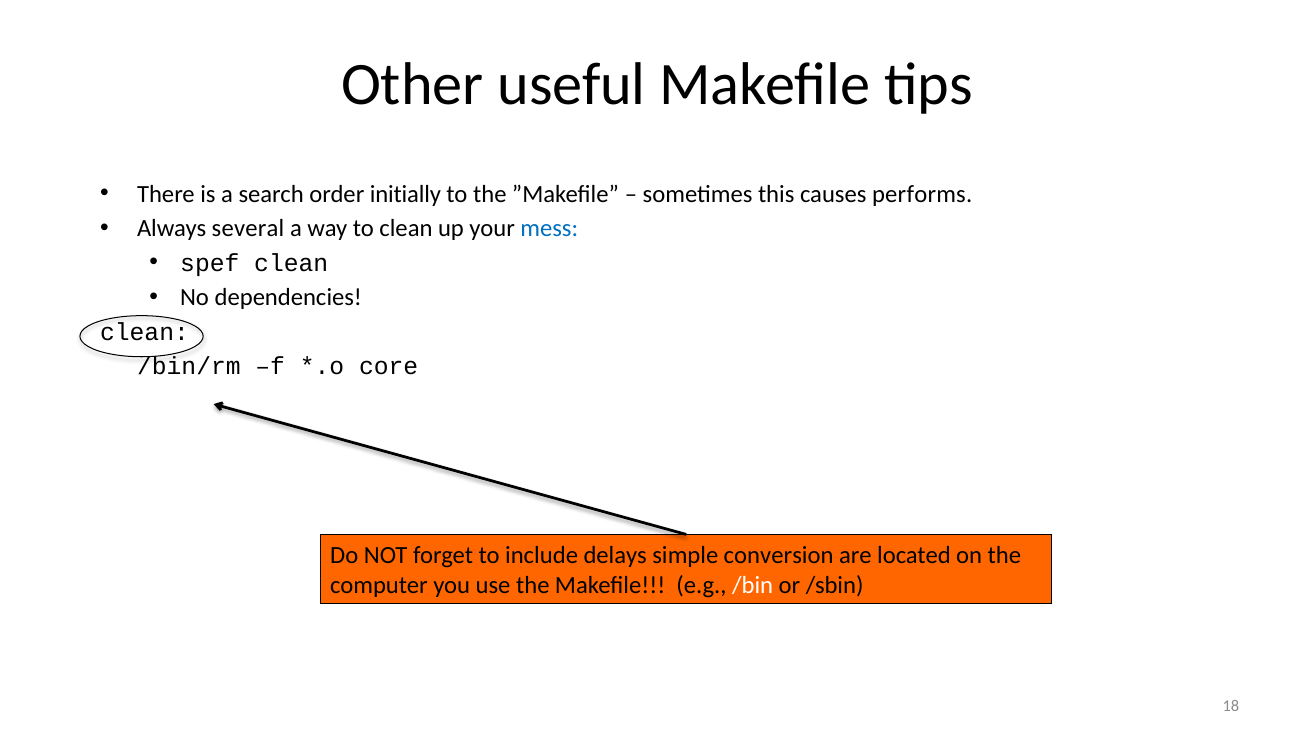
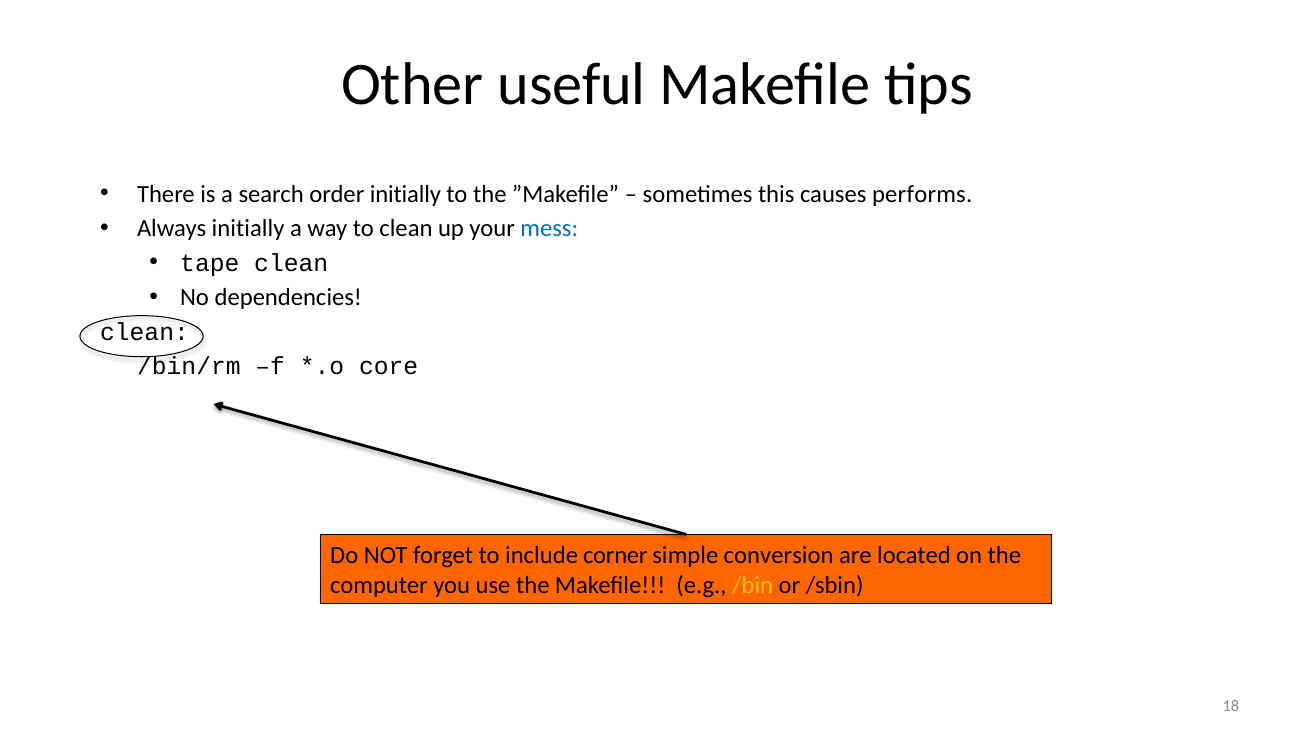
Always several: several -> initially (248, 228)
spef: spef -> tape (210, 263)
delays: delays -> corner (615, 556)
/bin colour: white -> yellow (753, 585)
